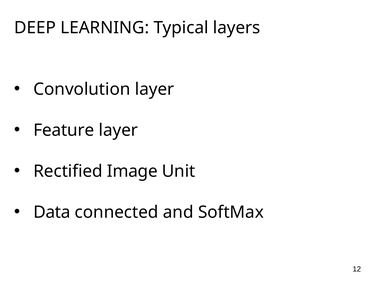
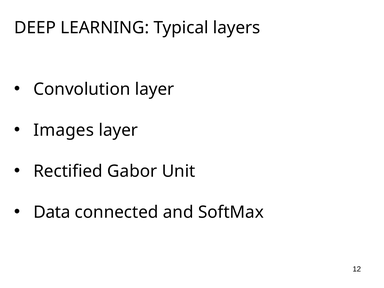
Feature: Feature -> Images (64, 130)
Image: Image -> Gabor (132, 171)
